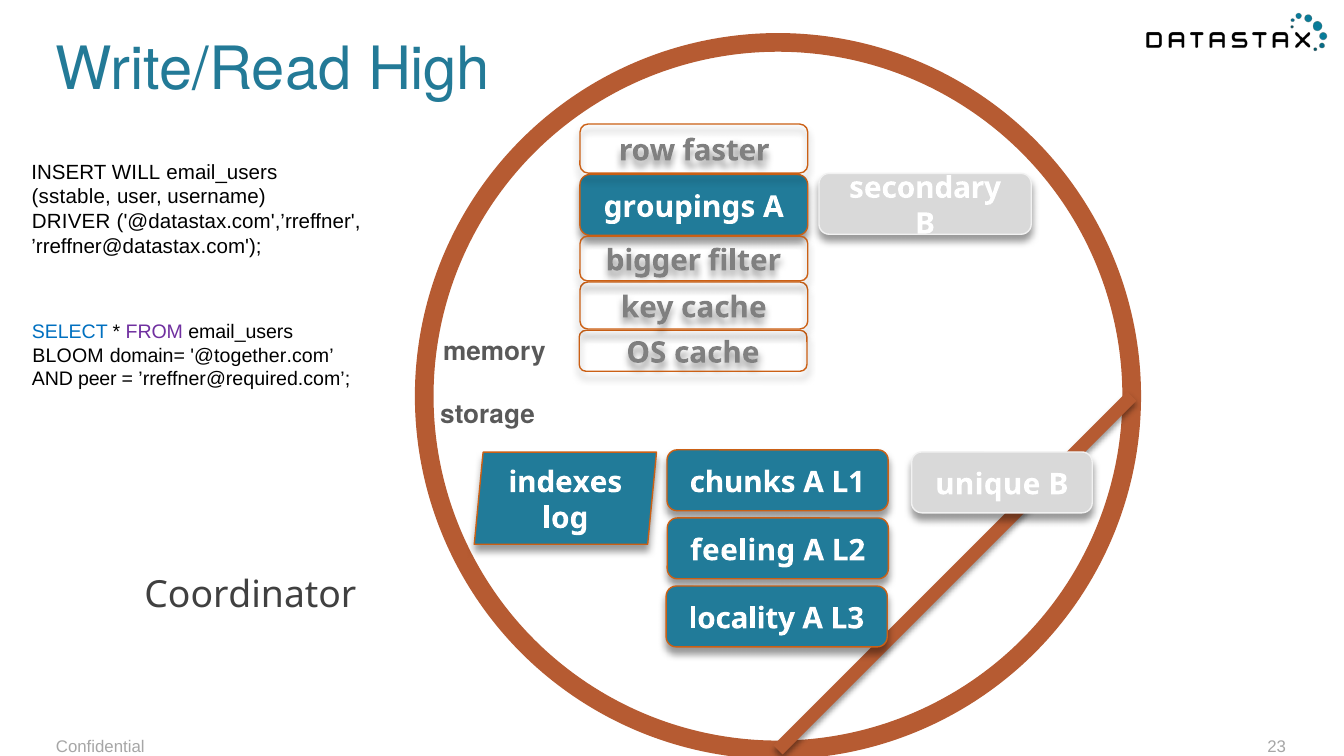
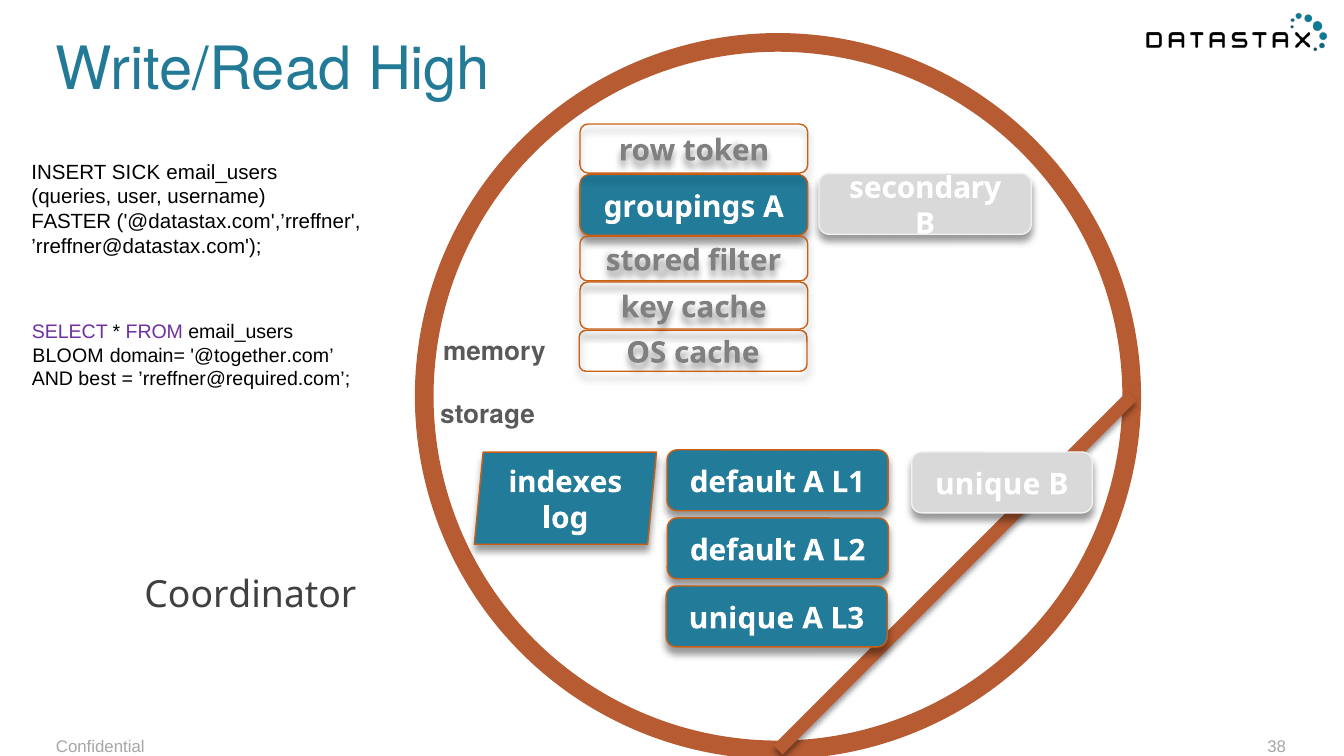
faster: faster -> token (726, 151)
WILL: WILL -> SICK (136, 172)
sstable: sstable -> queries (71, 197)
DRIVER: DRIVER -> FASTER (71, 222)
bigger: bigger -> stored (653, 261)
SELECT colour: blue -> purple (70, 333)
peer: peer -> best (97, 379)
chunks: chunks -> default (743, 482)
feeling: feeling -> default (743, 550)
locality: locality -> unique (742, 619)
23: 23 -> 38 (1277, 747)
